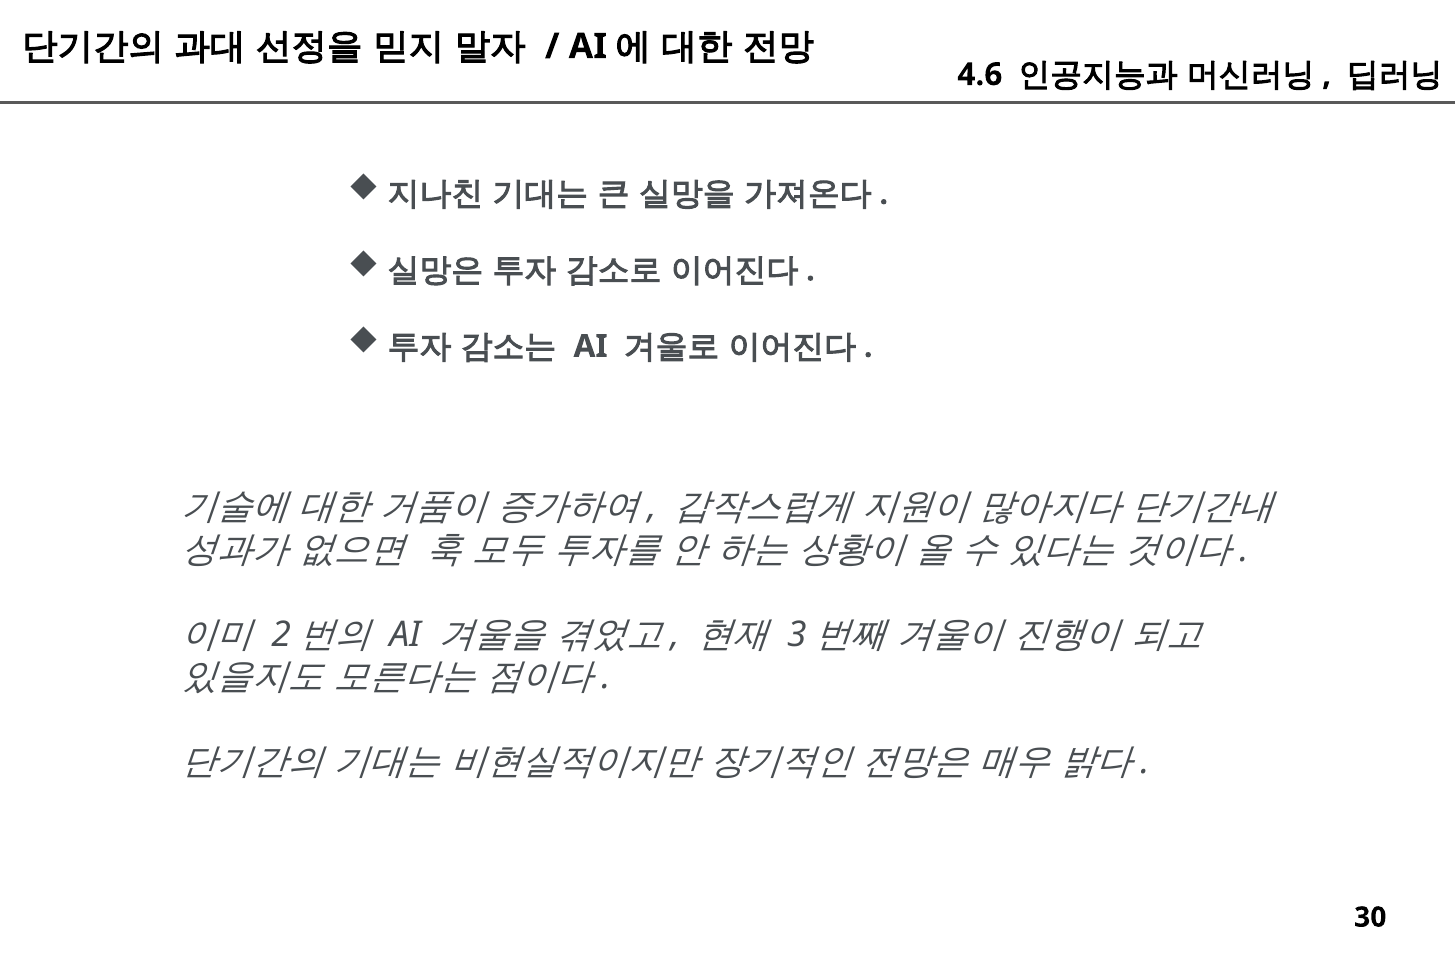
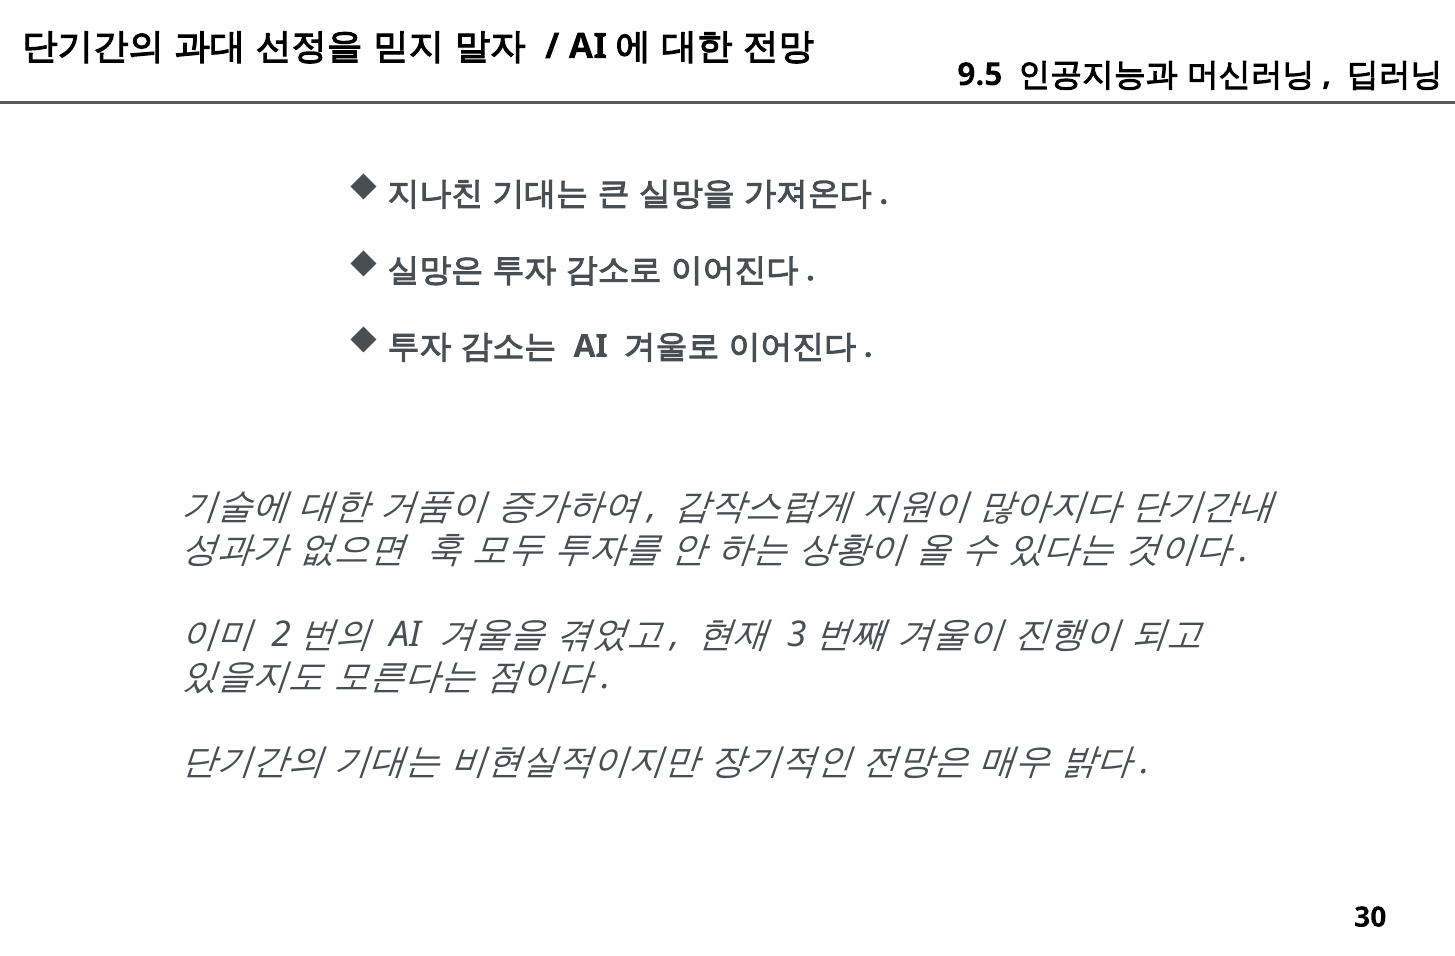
4.6: 4.6 -> 9.5 (980, 75)
